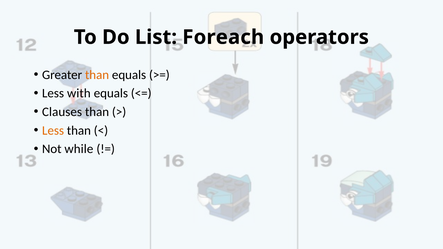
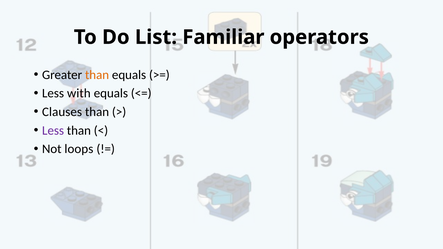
Foreach: Foreach -> Familiar (223, 37)
Less colour: orange -> purple (53, 131)
while: while -> loops (79, 149)
